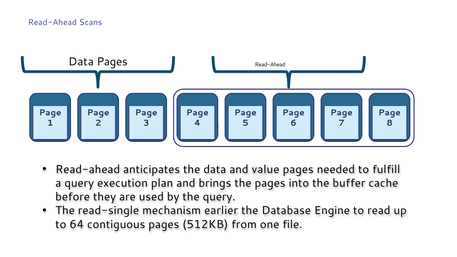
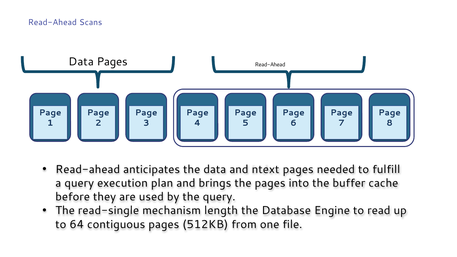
value: value -> ntext (266, 169)
earlier: earlier -> length (221, 211)
